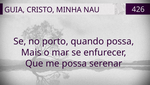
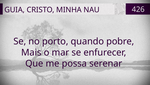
quando possa: possa -> pobre (120, 41)
